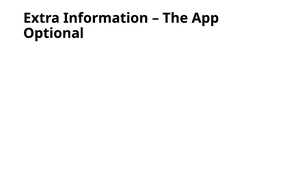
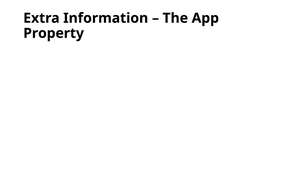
Optional: Optional -> Property (54, 33)
